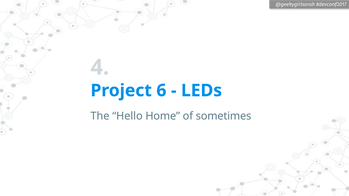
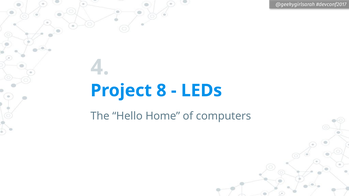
6: 6 -> 8 (161, 91)
sometimes: sometimes -> computers (223, 116)
